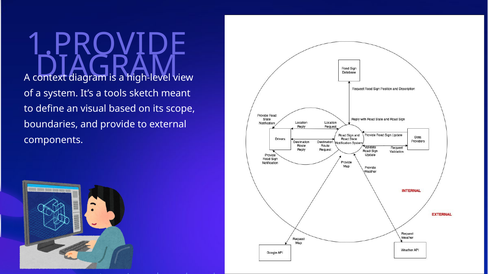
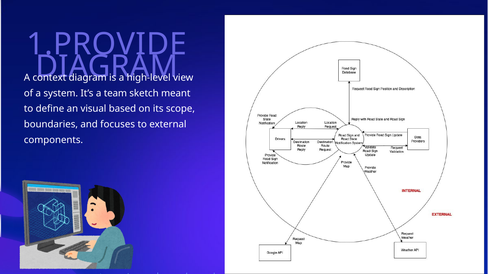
tools: tools -> team (115, 93)
provide: provide -> focuses (118, 125)
